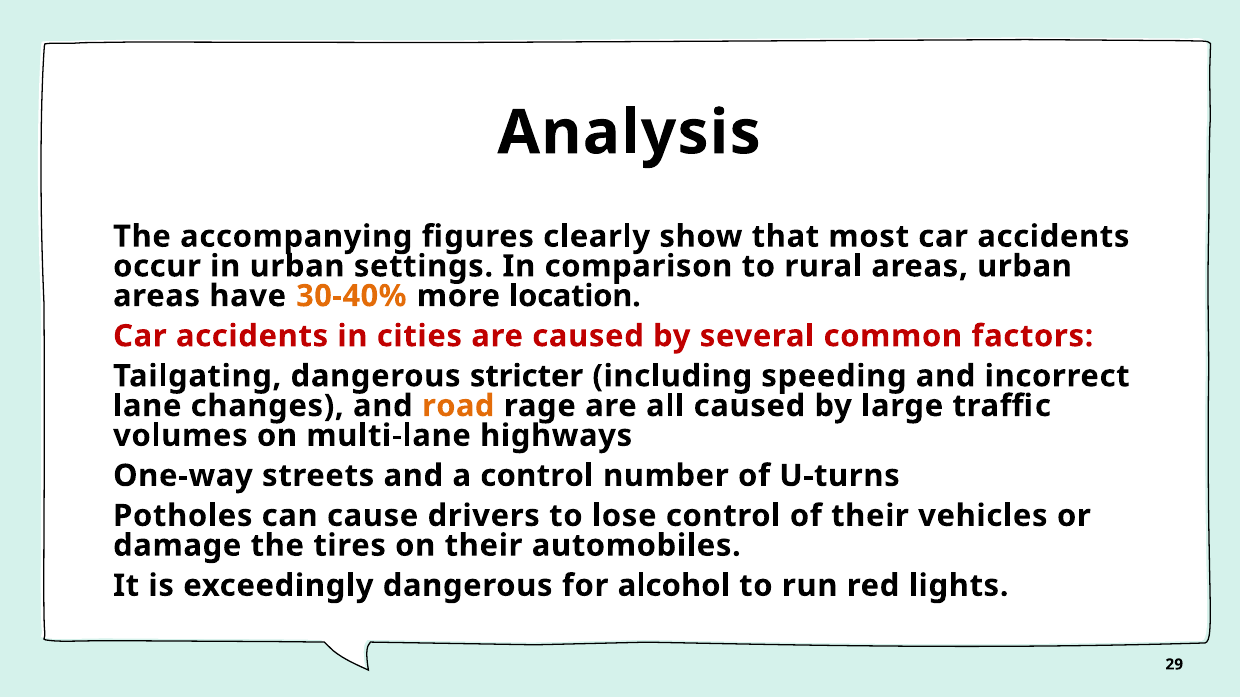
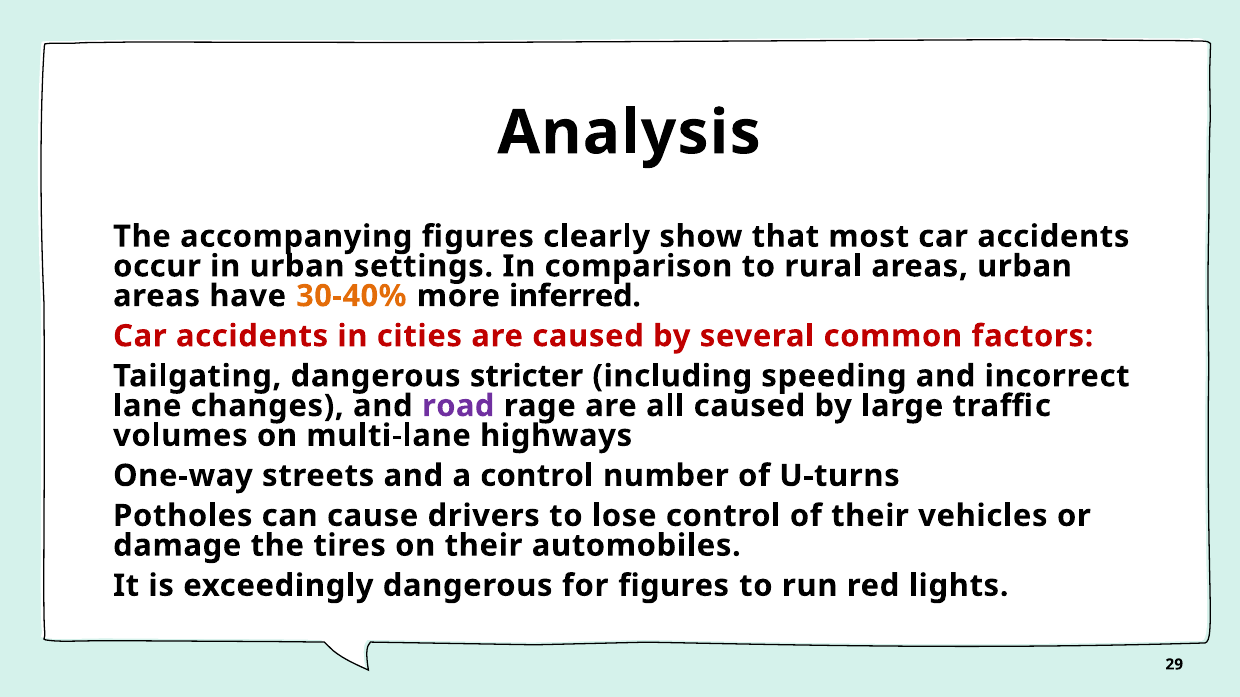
location: location -> inferred (575, 296)
road colour: orange -> purple (458, 406)
for alcohol: alcohol -> figures (674, 586)
